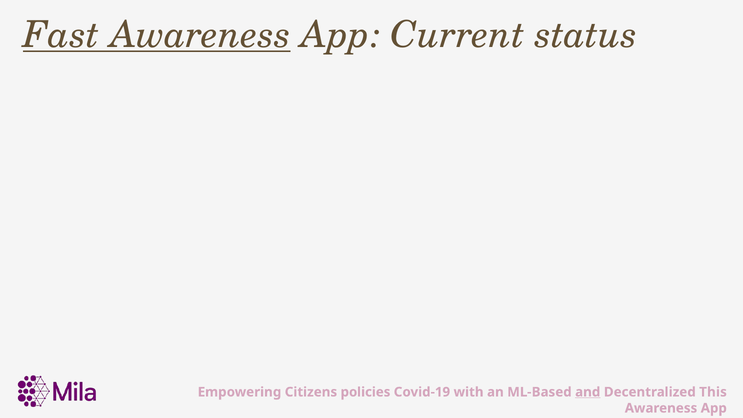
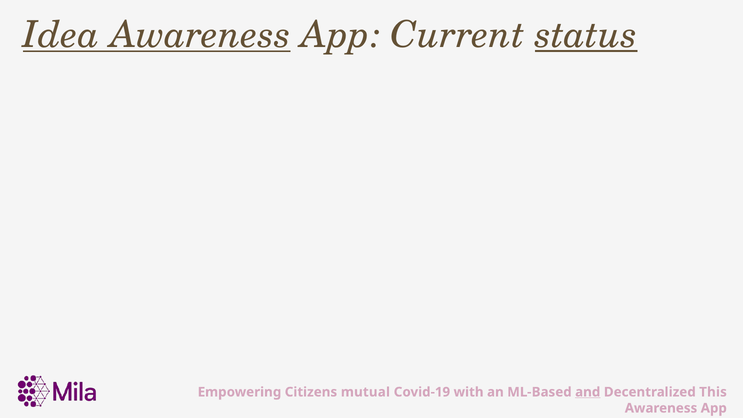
Fast: Fast -> Idea (61, 35)
status underline: none -> present (586, 35)
policies: policies -> mutual (365, 392)
